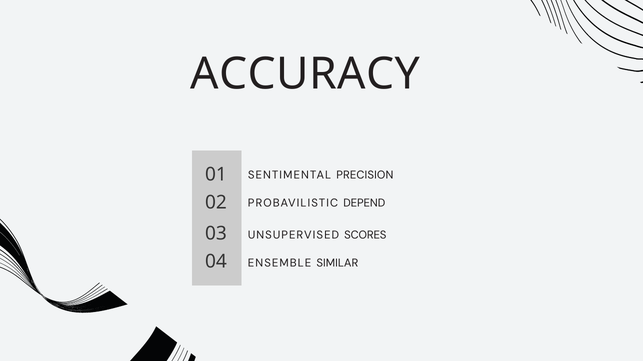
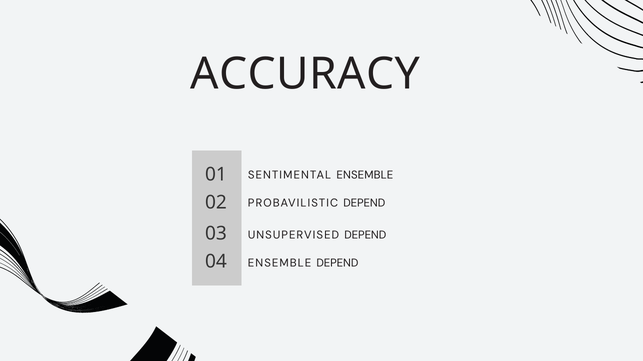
SENTIMENTAL PRECISION: PRECISION -> ENSEMBLE (365, 175)
UNSUPERVISED SCORES: SCORES -> DEPEND (365, 236)
ENSEMBLE SIMILAR: SIMILAR -> DEPEND (337, 264)
